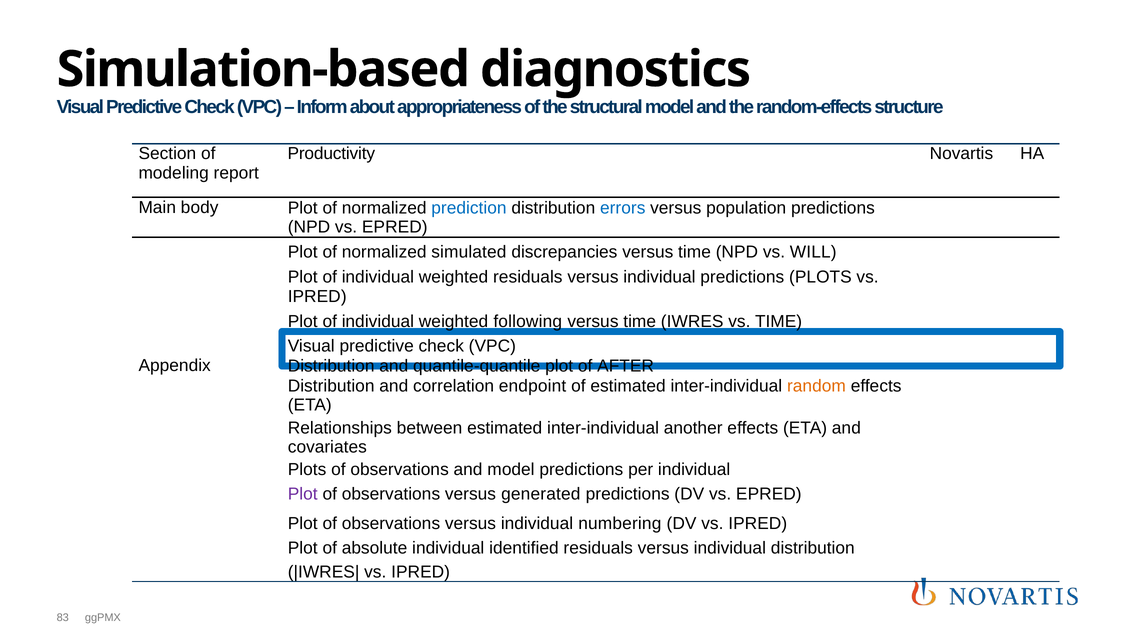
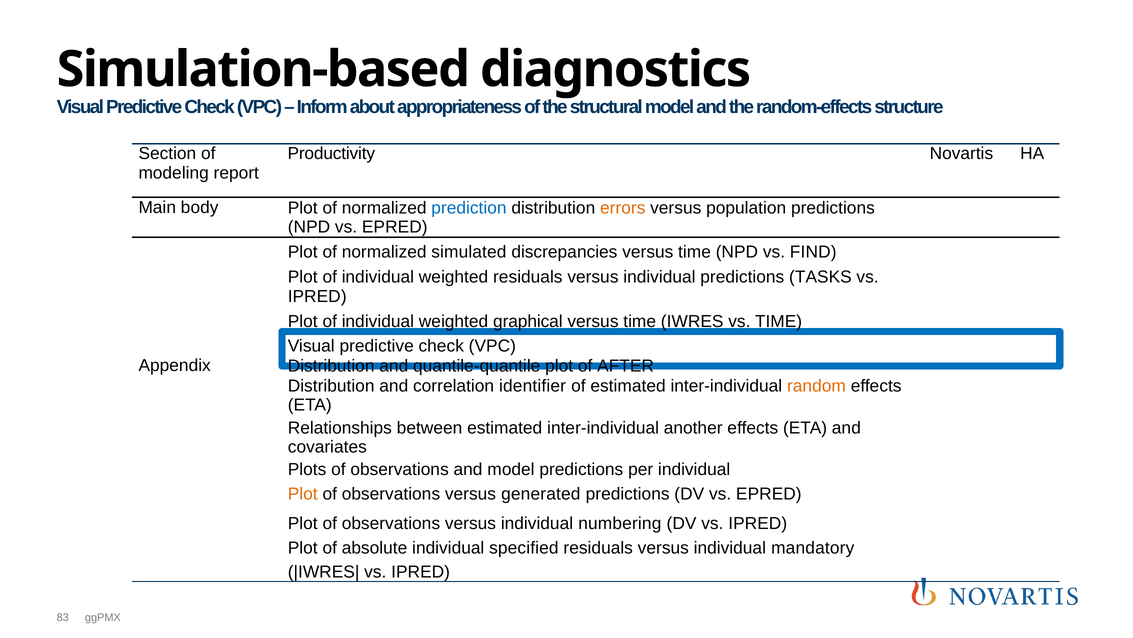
errors colour: blue -> orange (623, 208)
WILL: WILL -> FIND (813, 252)
predictions PLOTS: PLOTS -> TASKS (820, 277)
following: following -> graphical (528, 321)
endpoint: endpoint -> identifier (532, 385)
Plot colour: purple -> orange (303, 494)
identified: identified -> specified (524, 547)
individual distribution: distribution -> mandatory (813, 547)
